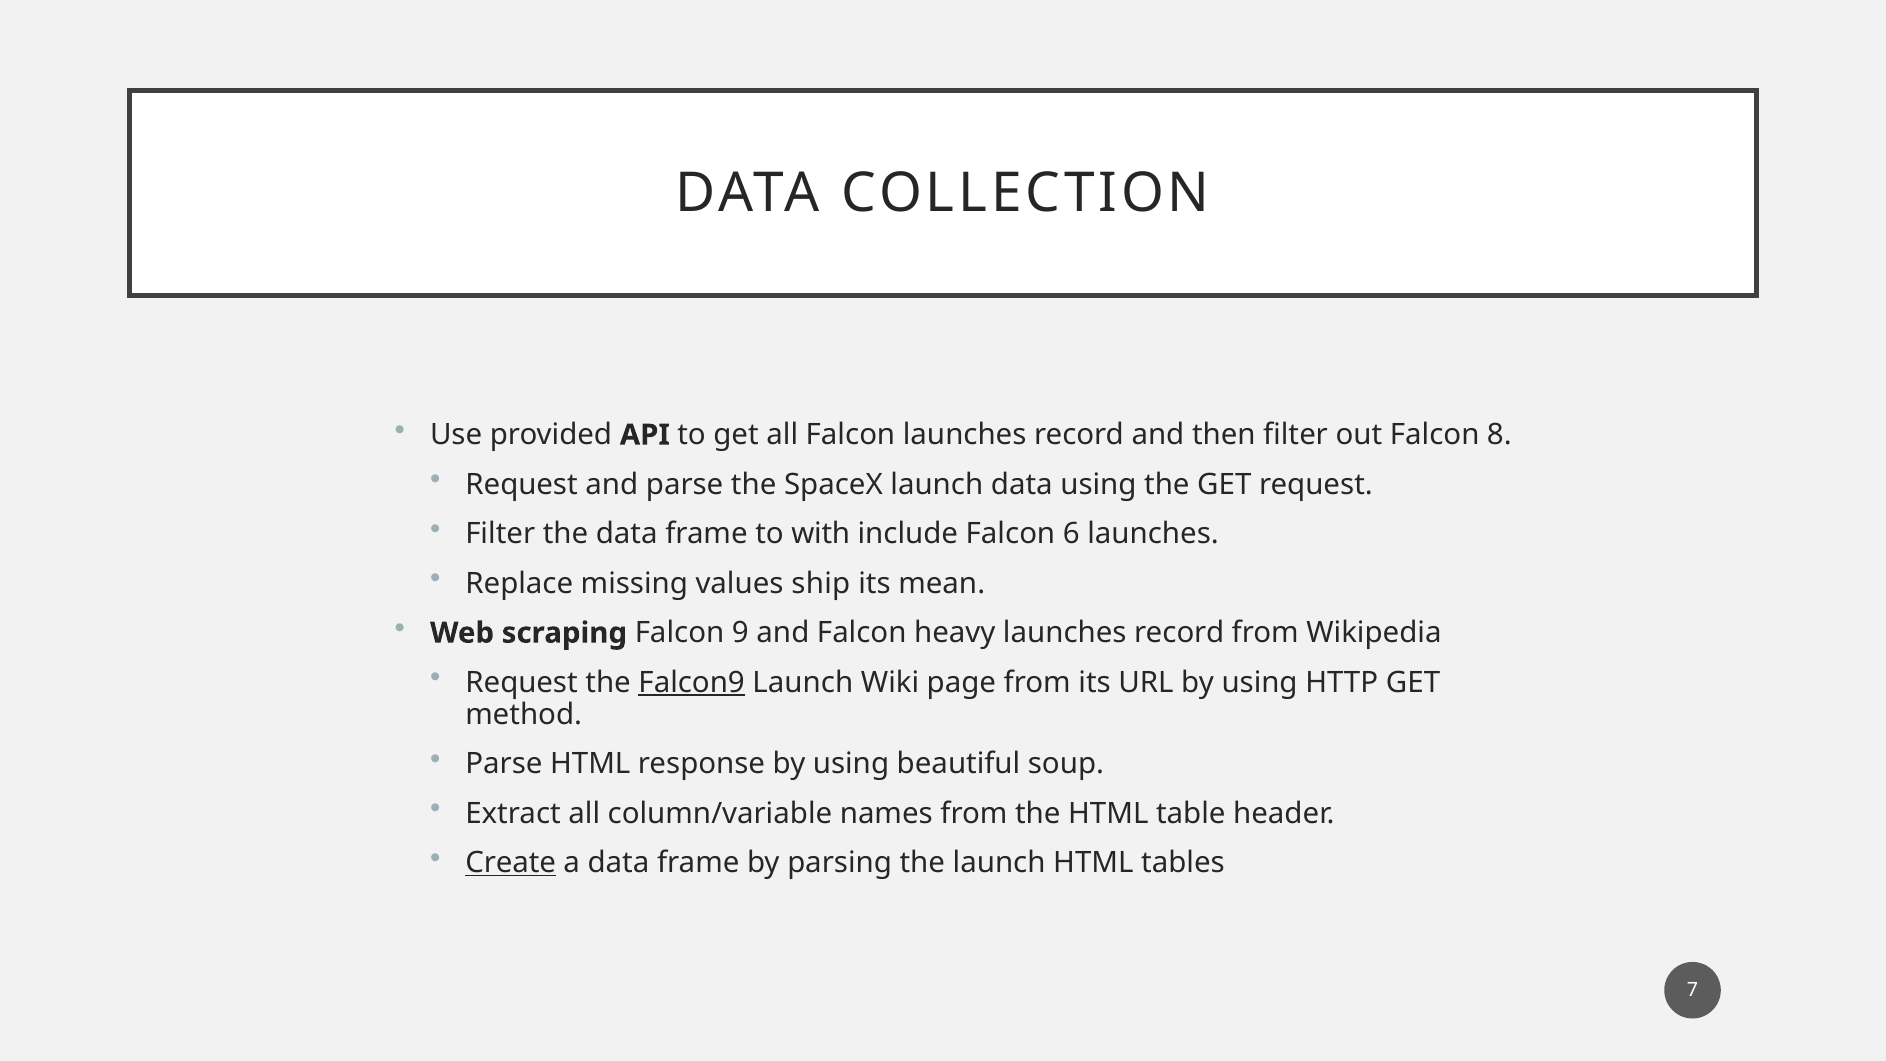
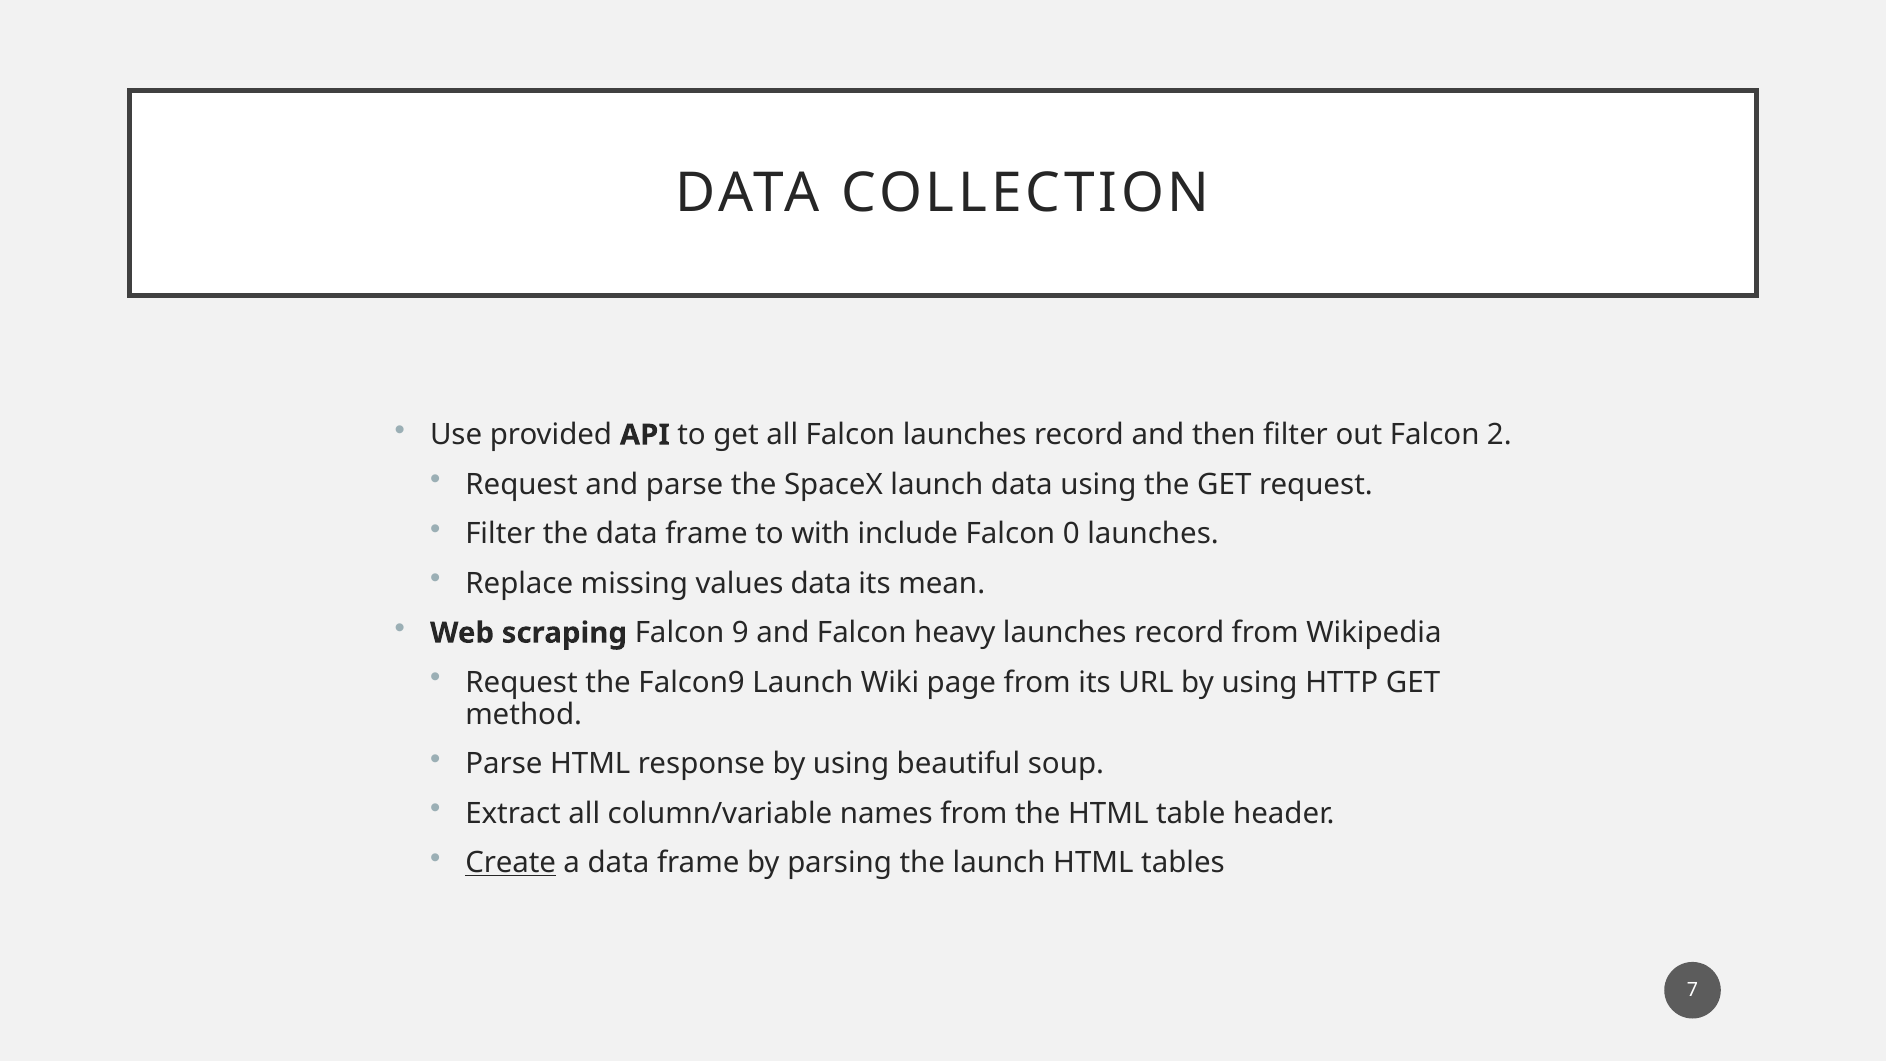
8: 8 -> 2 (1499, 435)
6: 6 -> 0 (1071, 534)
values ship: ship -> data (821, 583)
Falcon9 underline: present -> none (692, 682)
